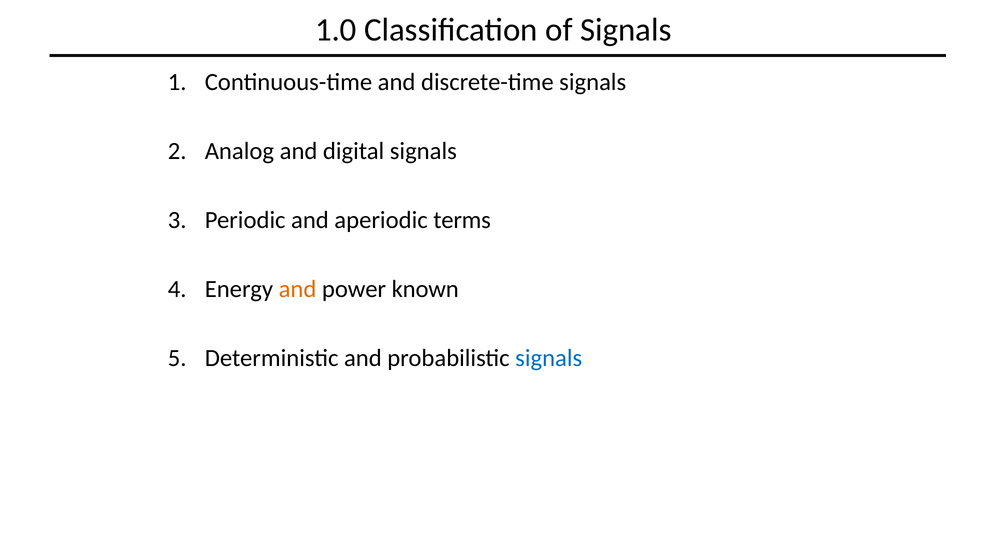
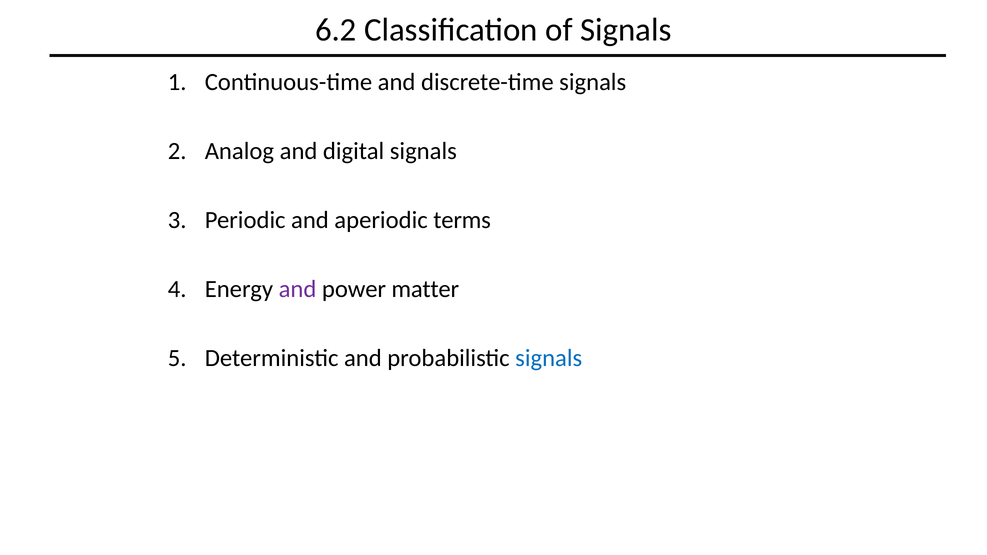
1.0: 1.0 -> 6.2 (336, 30)
and colour: orange -> purple (298, 289)
known: known -> matter (425, 289)
